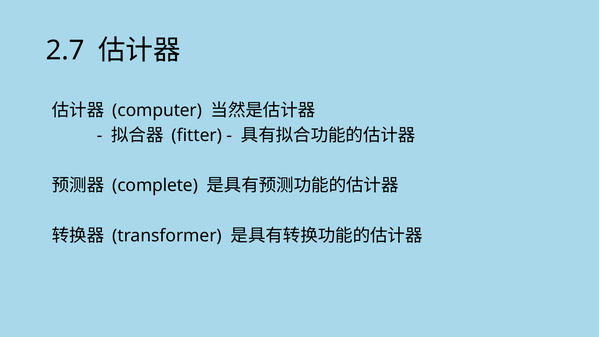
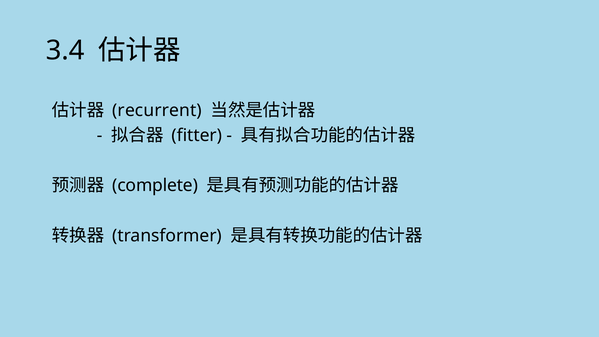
2.7: 2.7 -> 3.4 (65, 50)
computer: computer -> recurrent (157, 110)
